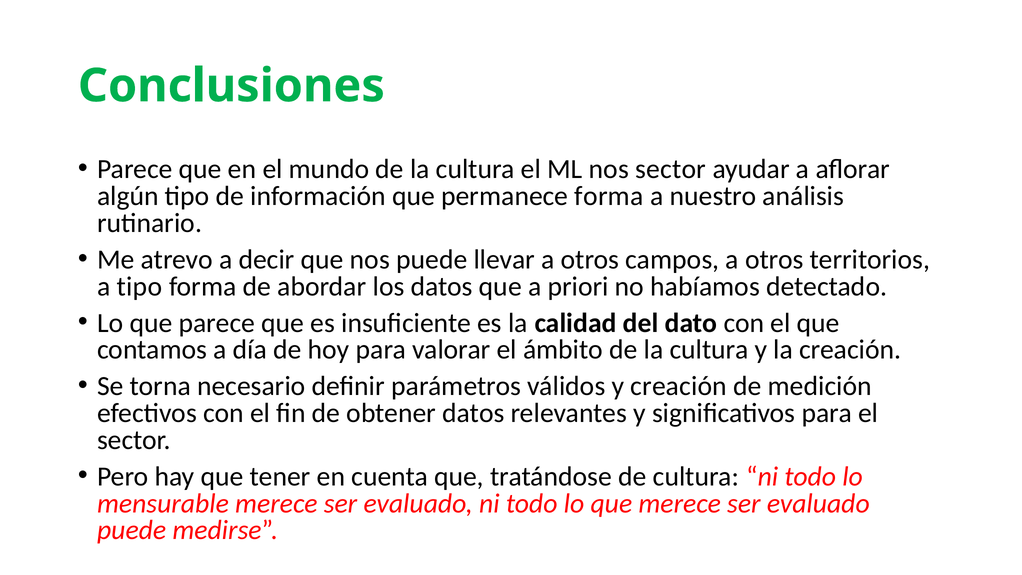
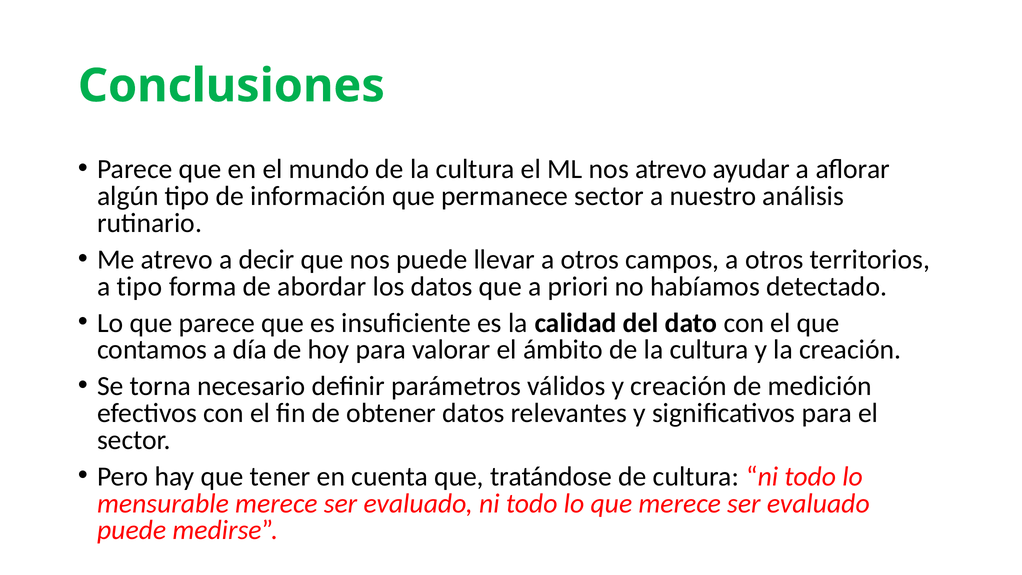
nos sector: sector -> atrevo (671, 169)
permanece forma: forma -> sector (609, 196)
